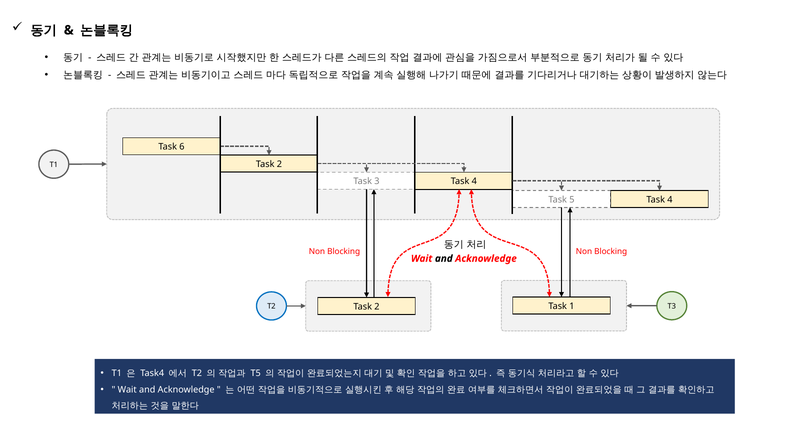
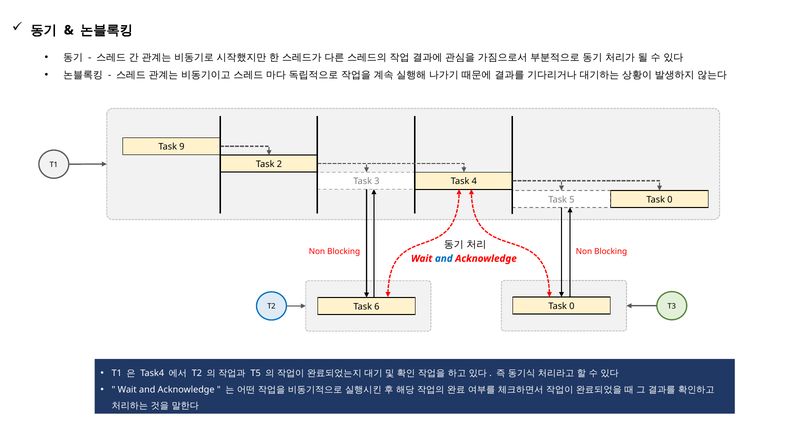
6: 6 -> 9 (182, 147)
4: 4 -> 0 (670, 200)
and colour: black -> blue (444, 259)
1: 1 -> 0 (572, 306)
2: 2 -> 6 (377, 307)
